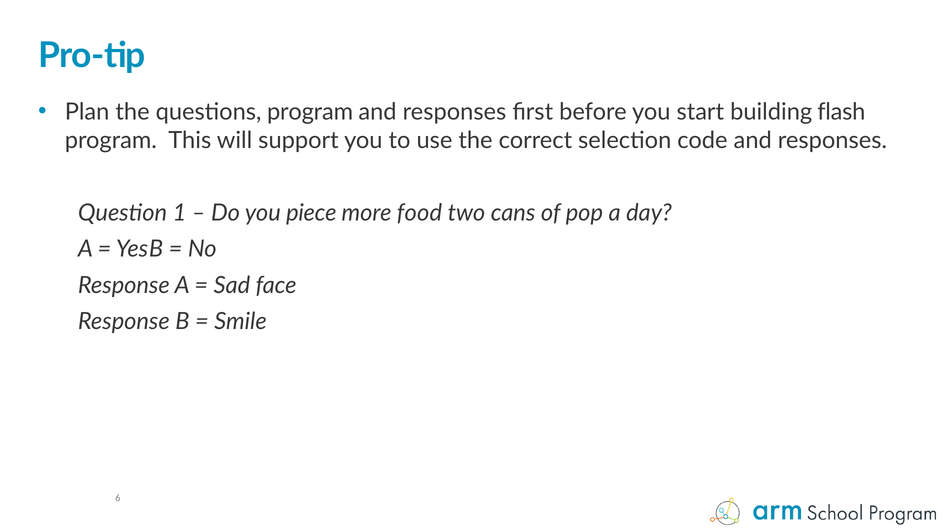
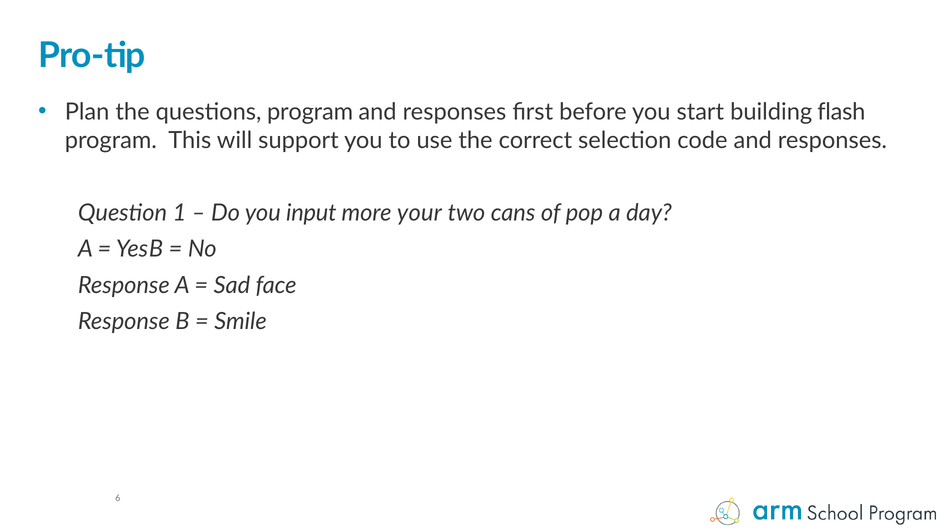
piece: piece -> input (311, 213)
food: food -> your (419, 213)
